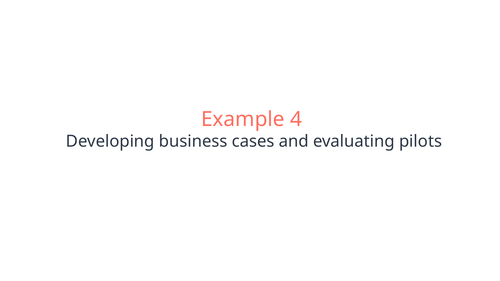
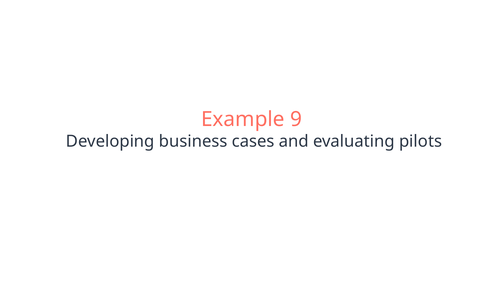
4: 4 -> 9 (296, 119)
